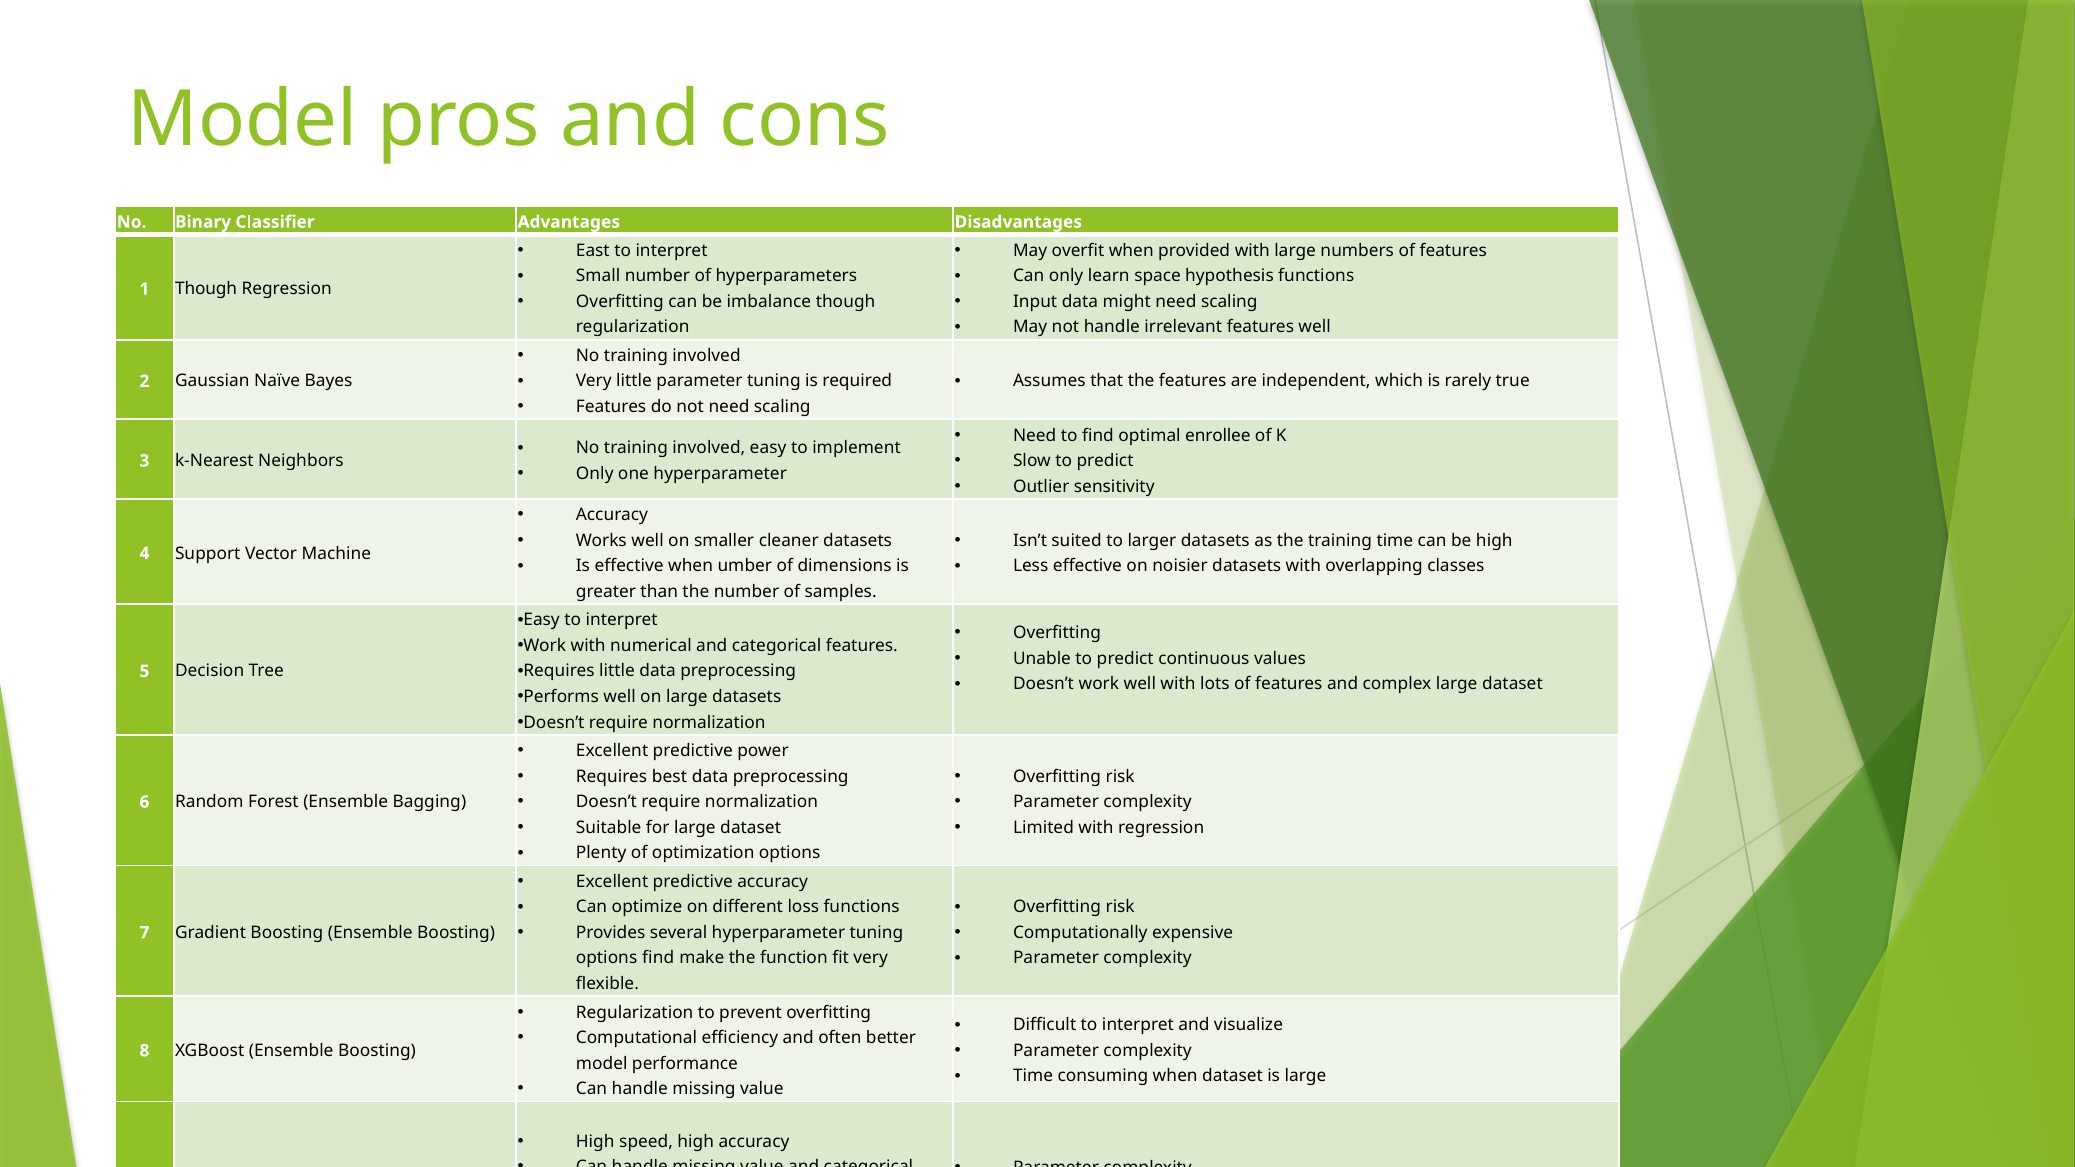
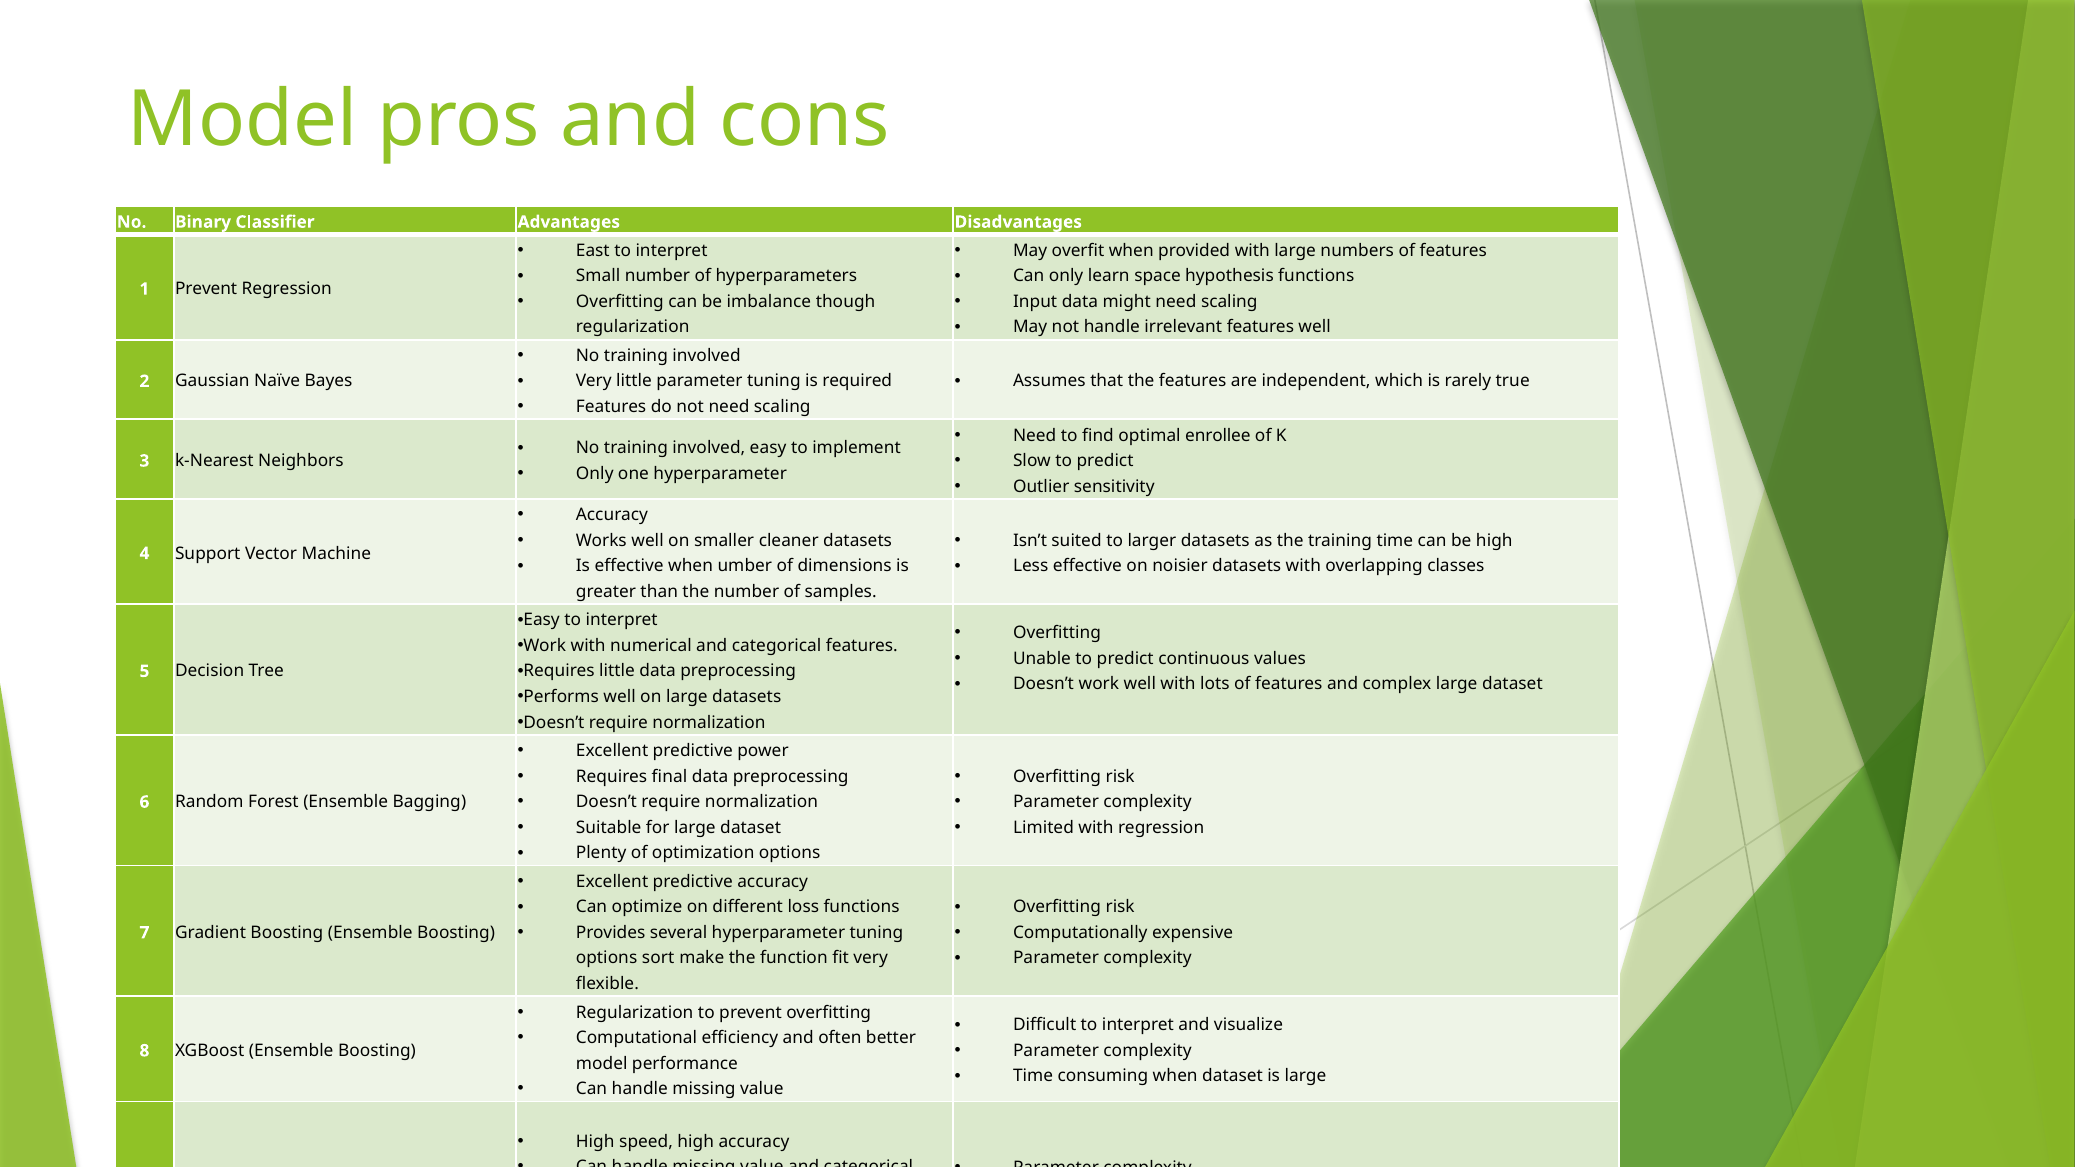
1 Though: Though -> Prevent (206, 289)
best: best -> final (669, 777)
options find: find -> sort (658, 958)
